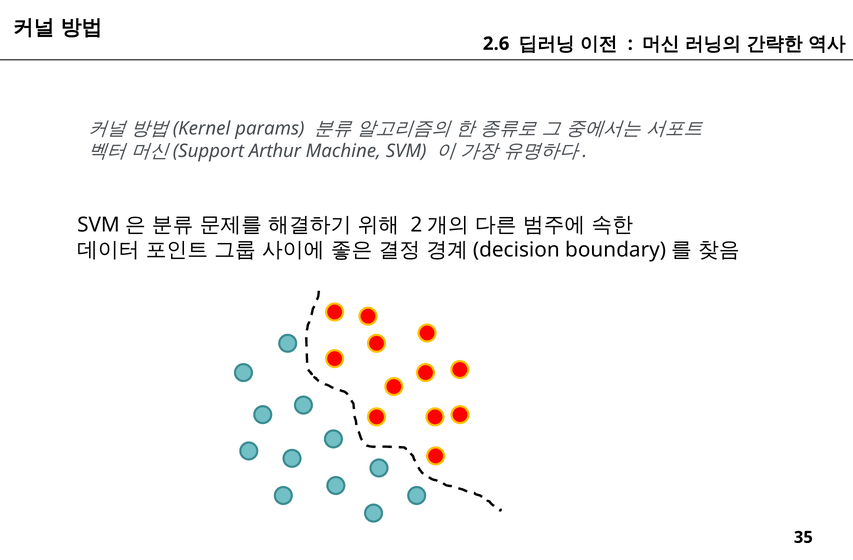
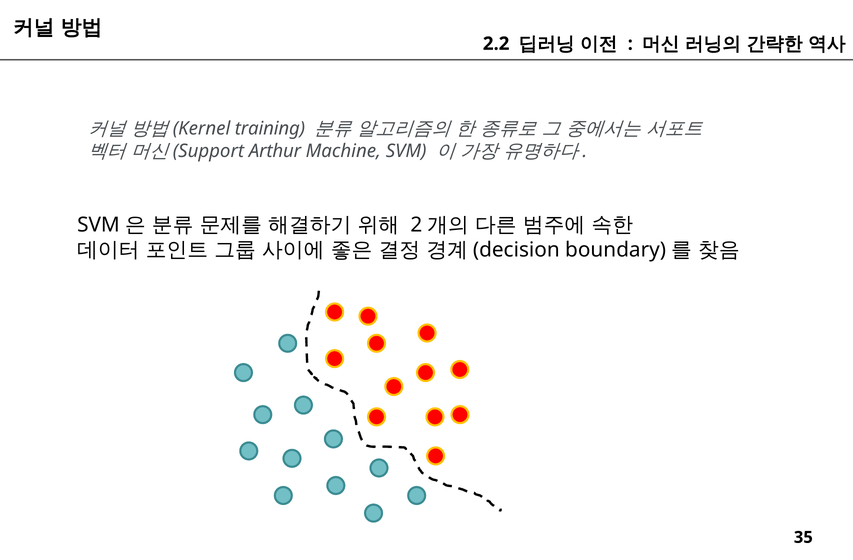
2.6: 2.6 -> 2.2 (496, 44)
params: params -> training (270, 129)
